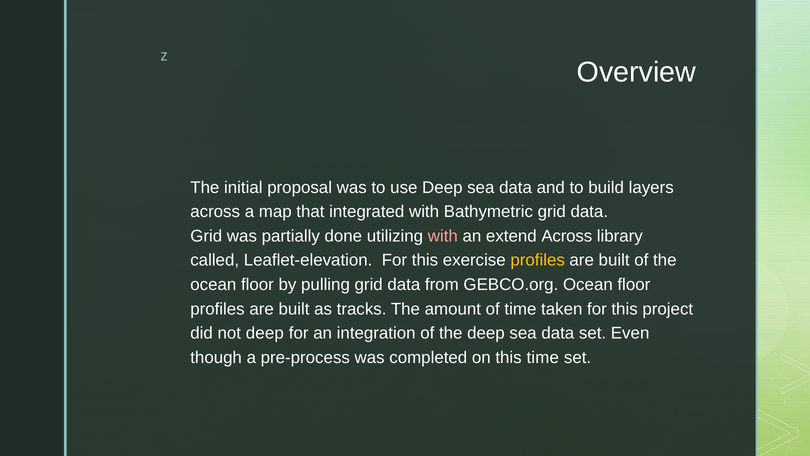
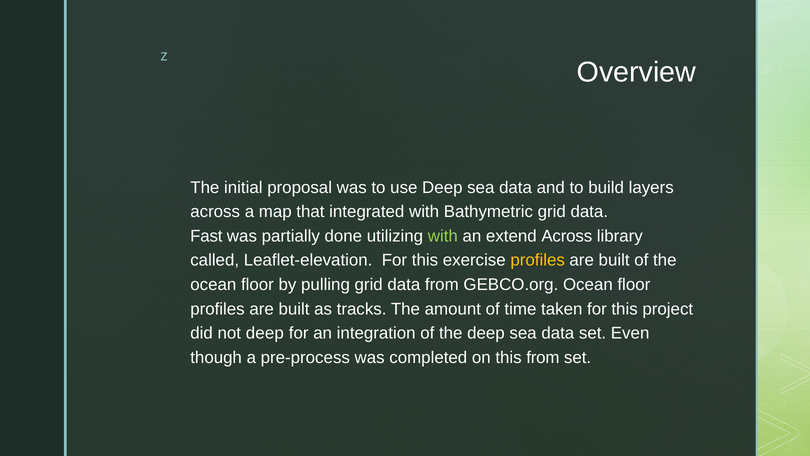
Grid: Grid -> Fast (206, 236)
with colour: pink -> light green (443, 236)
this time: time -> from (543, 357)
